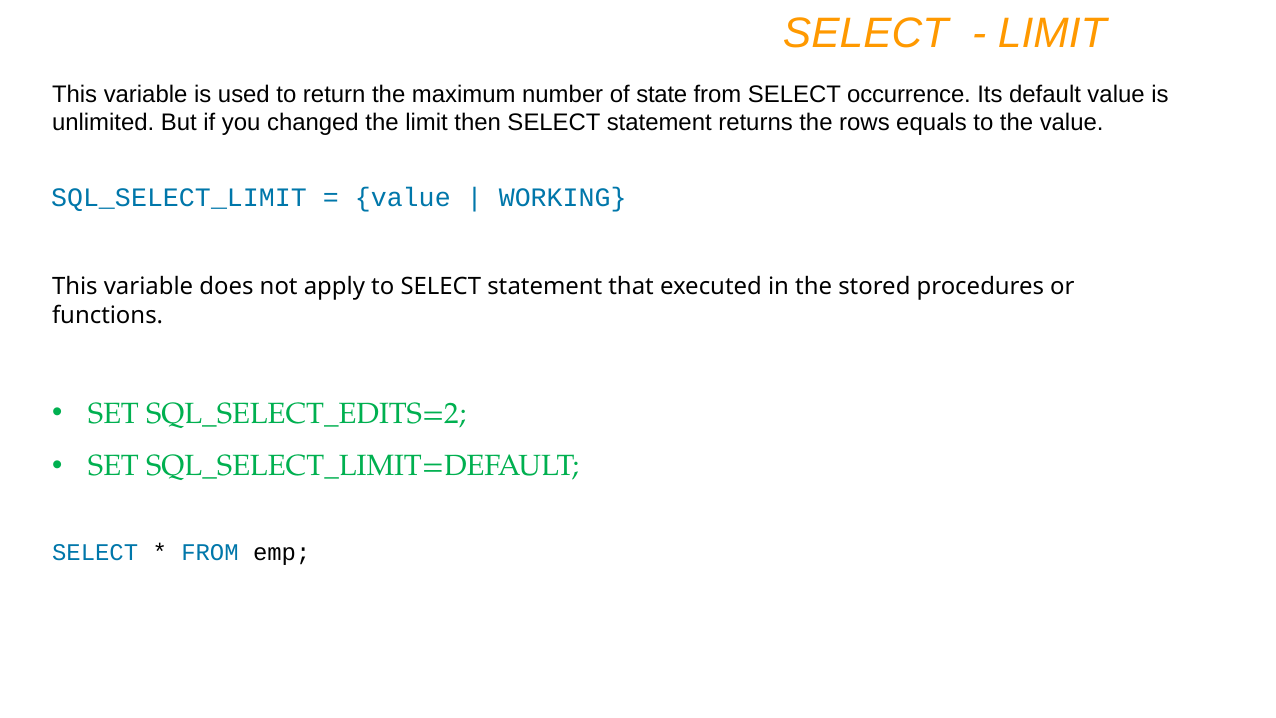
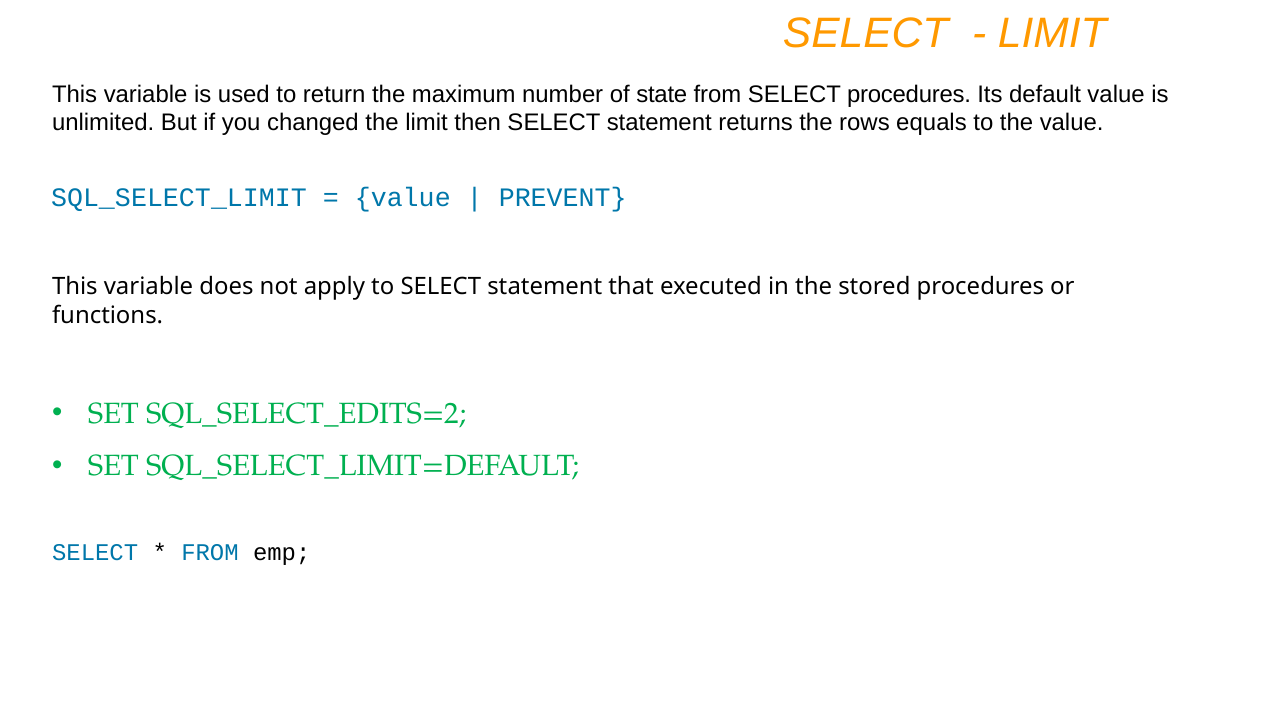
SELECT occurrence: occurrence -> procedures (909, 94)
WORKING: WORKING -> PREVENT (563, 198)
